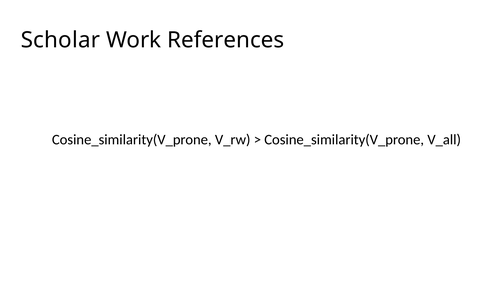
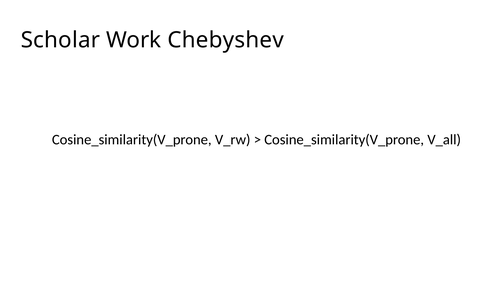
References: References -> Chebyshev (226, 40)
